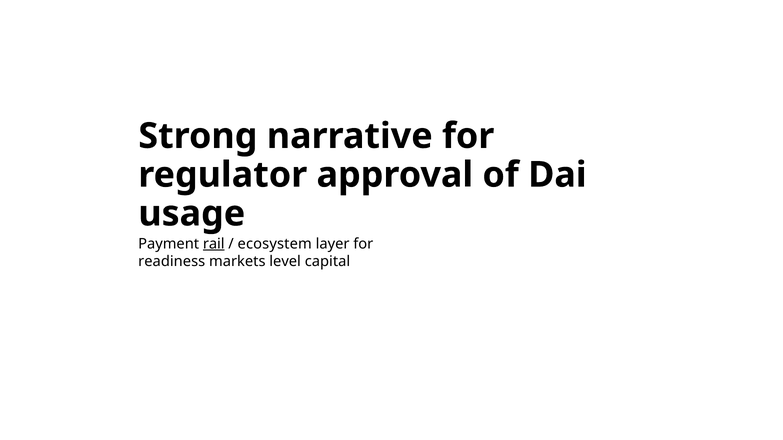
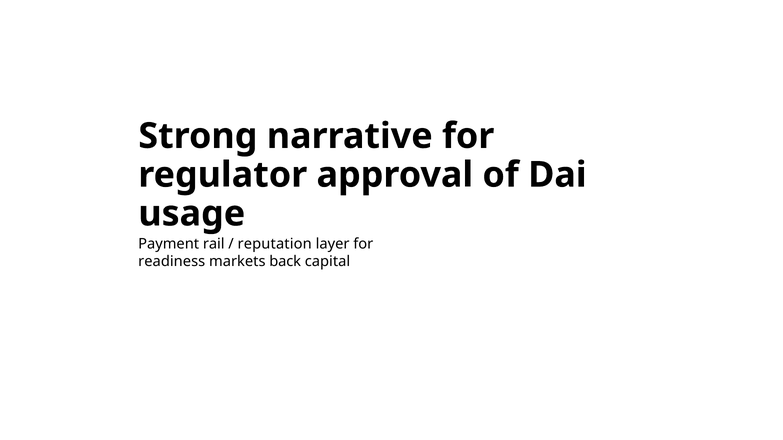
rail underline: present -> none (214, 244)
ecosystem: ecosystem -> reputation (275, 244)
level: level -> back (285, 262)
